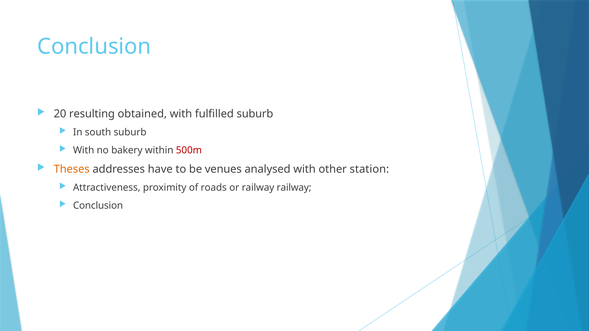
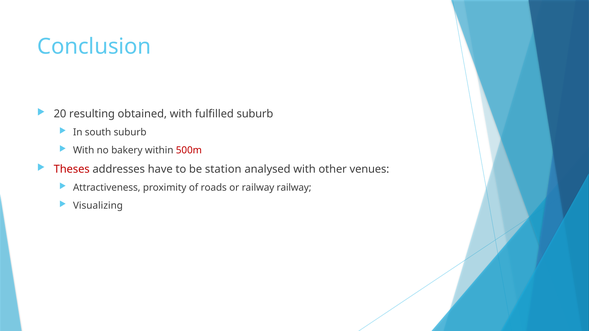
Theses colour: orange -> red (72, 169)
venues: venues -> station (223, 169)
station: station -> venues (369, 169)
Conclusion: Conclusion -> Visualizing (98, 206)
